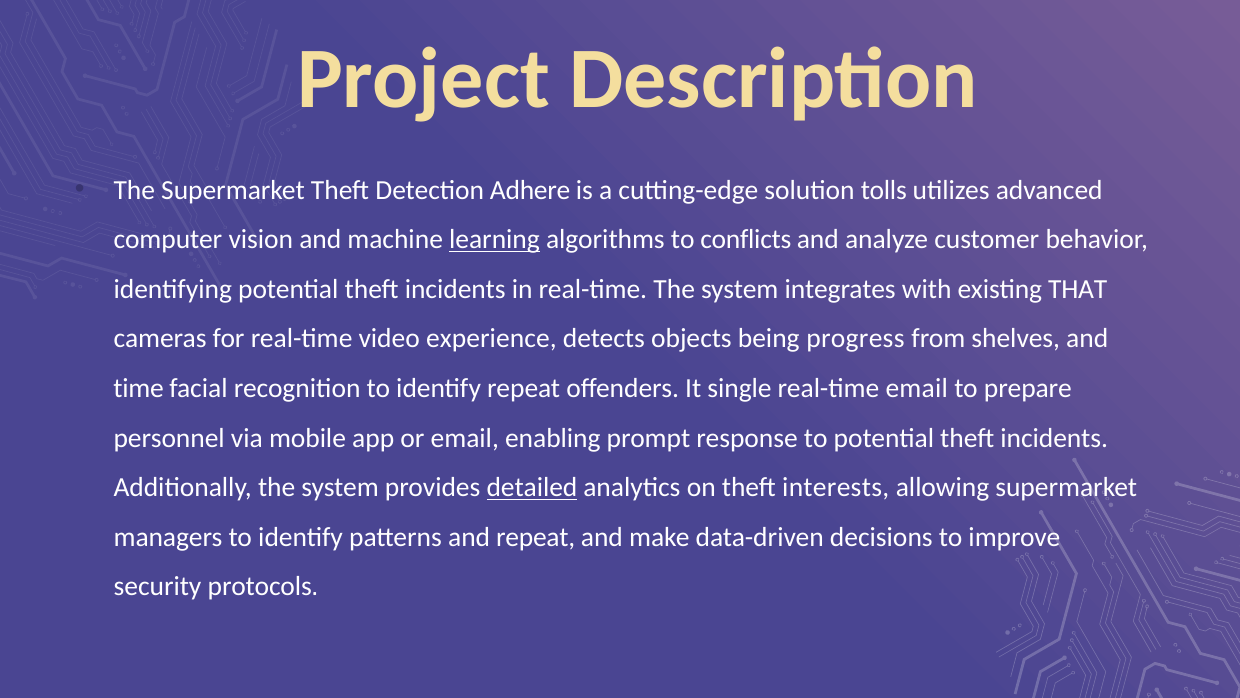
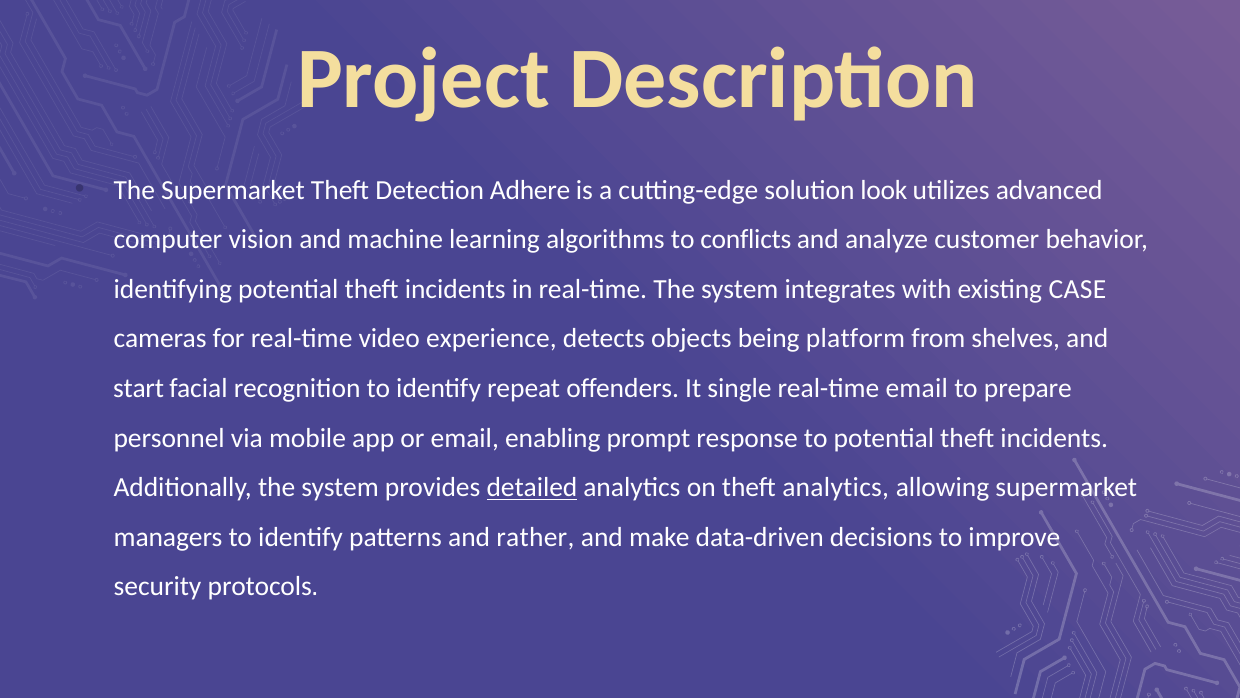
tolls: tolls -> look (884, 190)
learning underline: present -> none (494, 239)
THAT: THAT -> CASE (1077, 289)
progress: progress -> platform (855, 339)
time: time -> start (139, 388)
theft interests: interests -> analytics (836, 487)
and repeat: repeat -> rather (535, 537)
